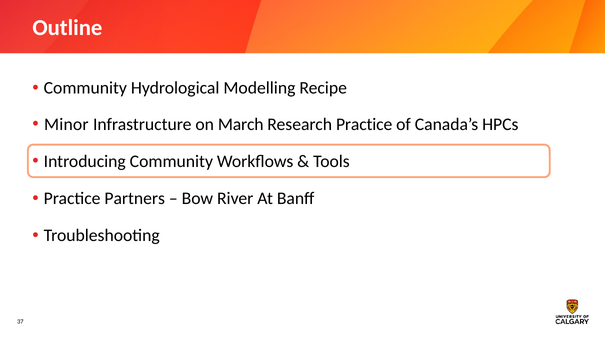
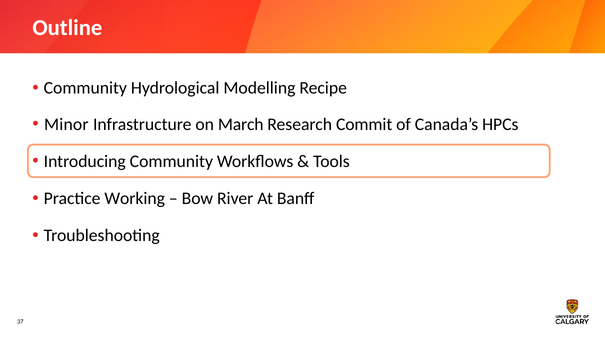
Research Practice: Practice -> Commit (364, 124)
Partners: Partners -> Working (135, 199)
